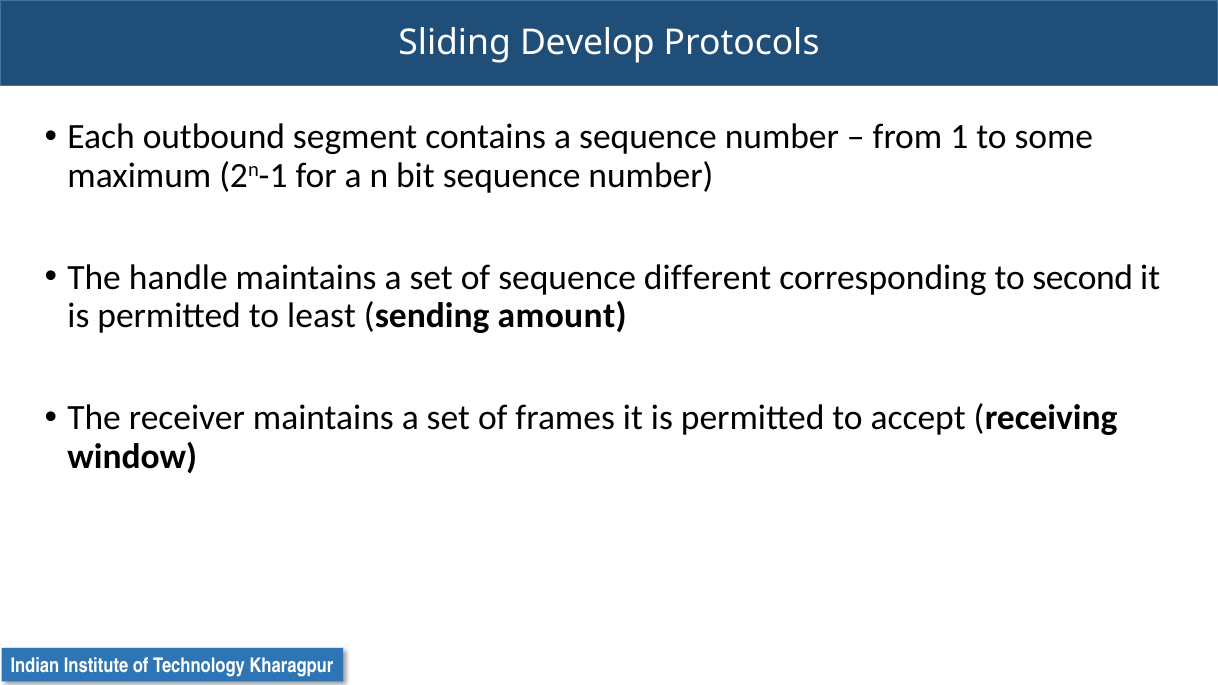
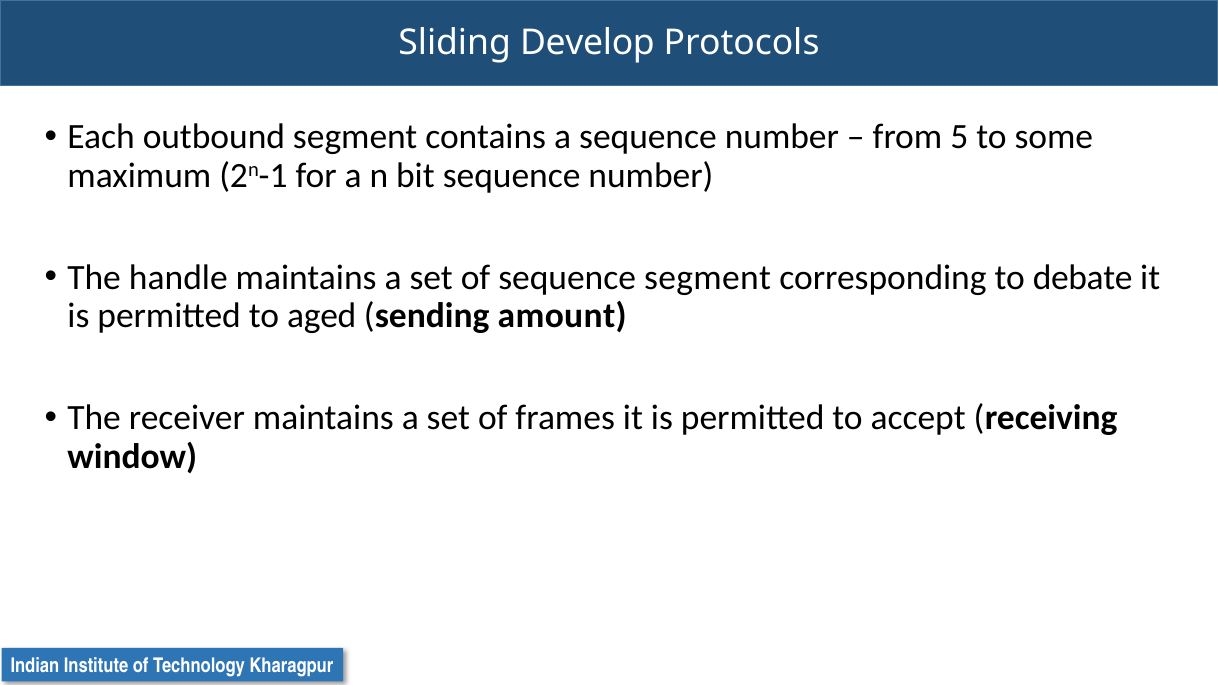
1: 1 -> 5 (959, 137)
sequence different: different -> segment (708, 278)
second: second -> debate (1083, 278)
least: least -> aged (322, 316)
